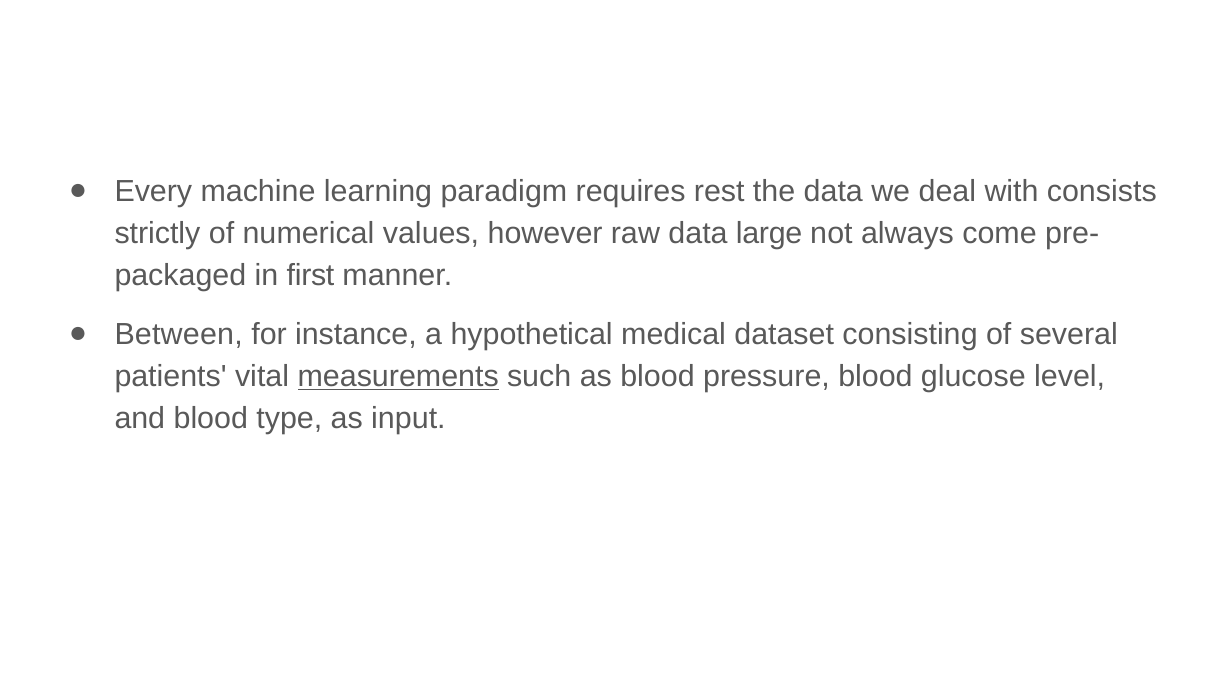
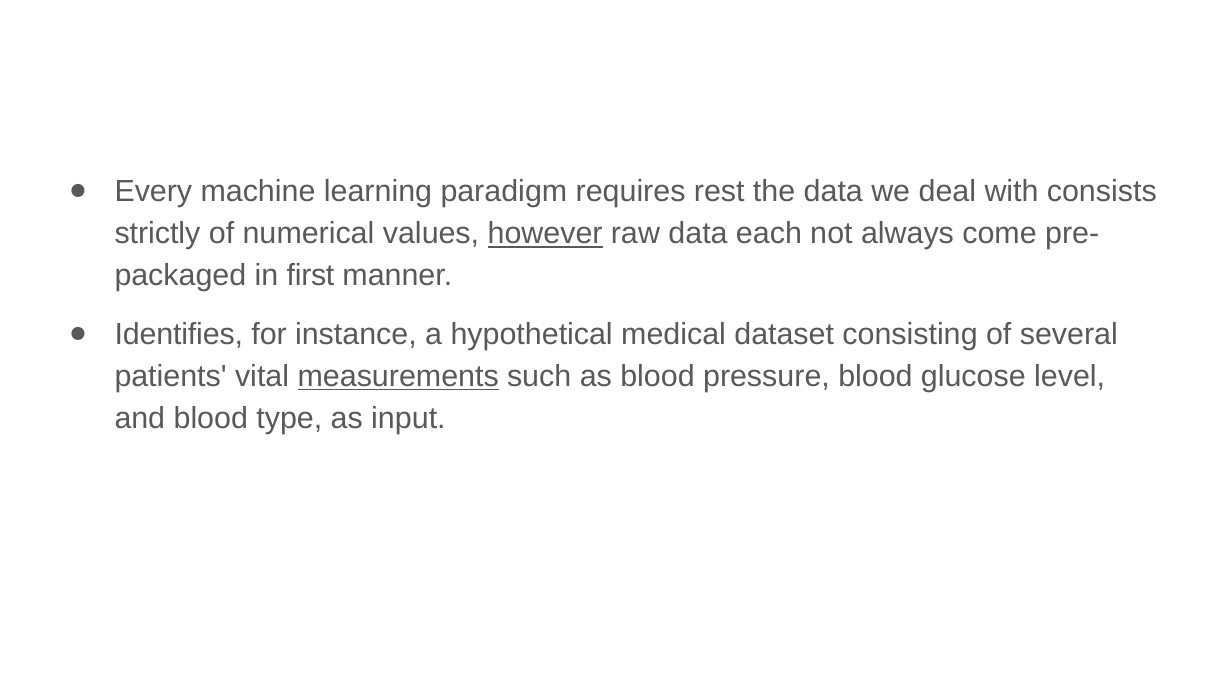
however underline: none -> present (545, 233)
large: large -> each (769, 233)
Between: Between -> Identifies (179, 334)
